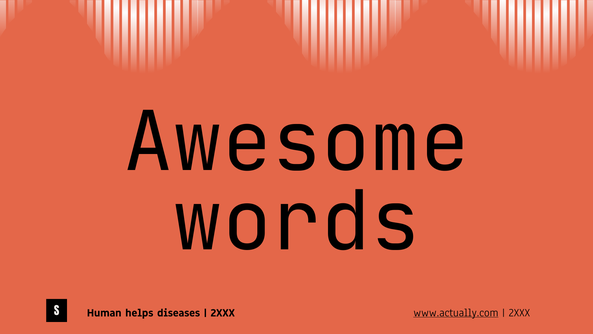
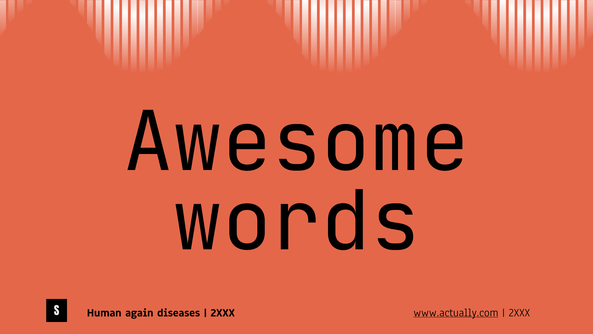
helps: helps -> again (139, 312)
